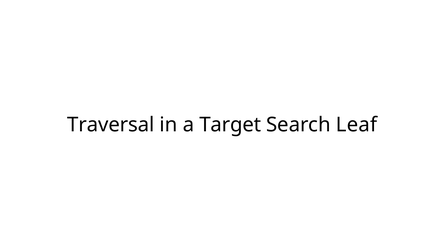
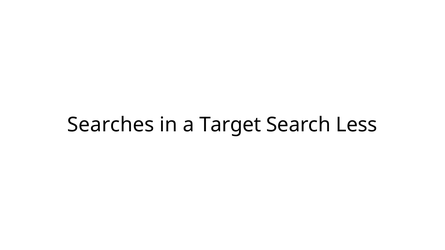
Traversal: Traversal -> Searches (111, 125)
Leaf: Leaf -> Less (357, 125)
